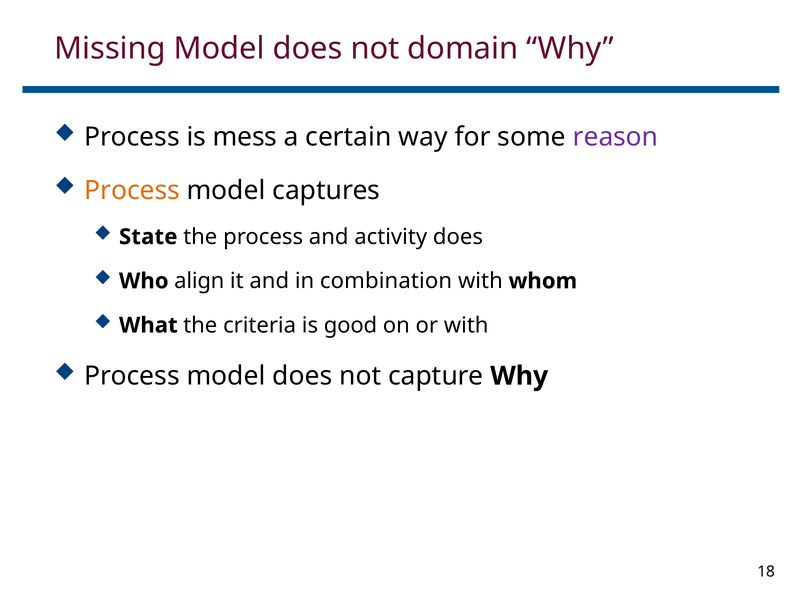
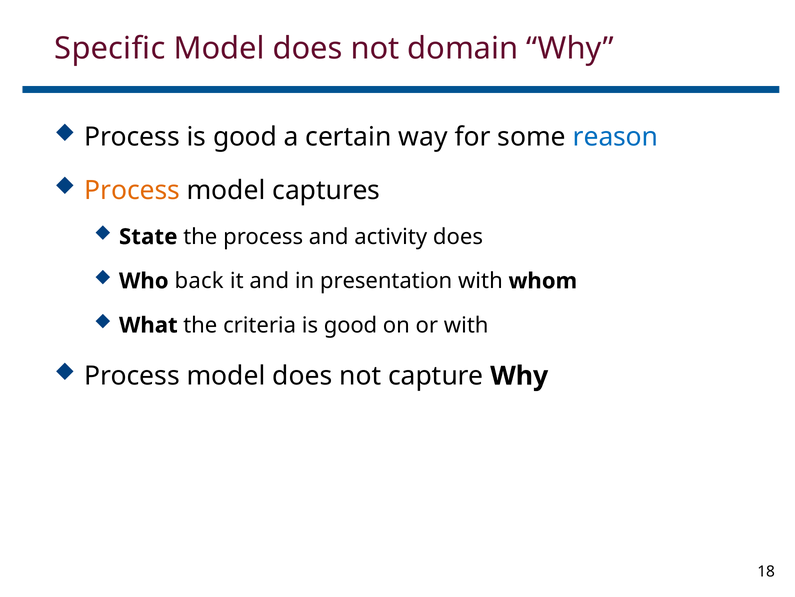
Missing: Missing -> Specific (110, 49)
Process is mess: mess -> good (245, 137)
reason colour: purple -> blue (615, 137)
align: align -> back (199, 281)
combination: combination -> presentation (386, 281)
